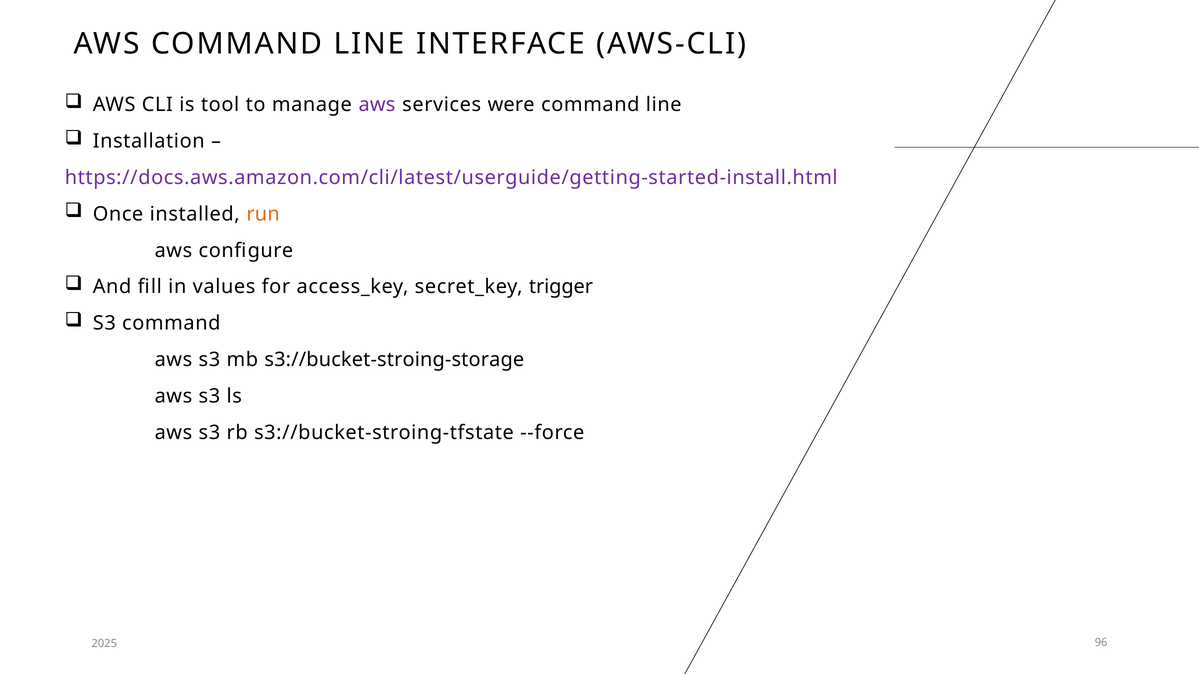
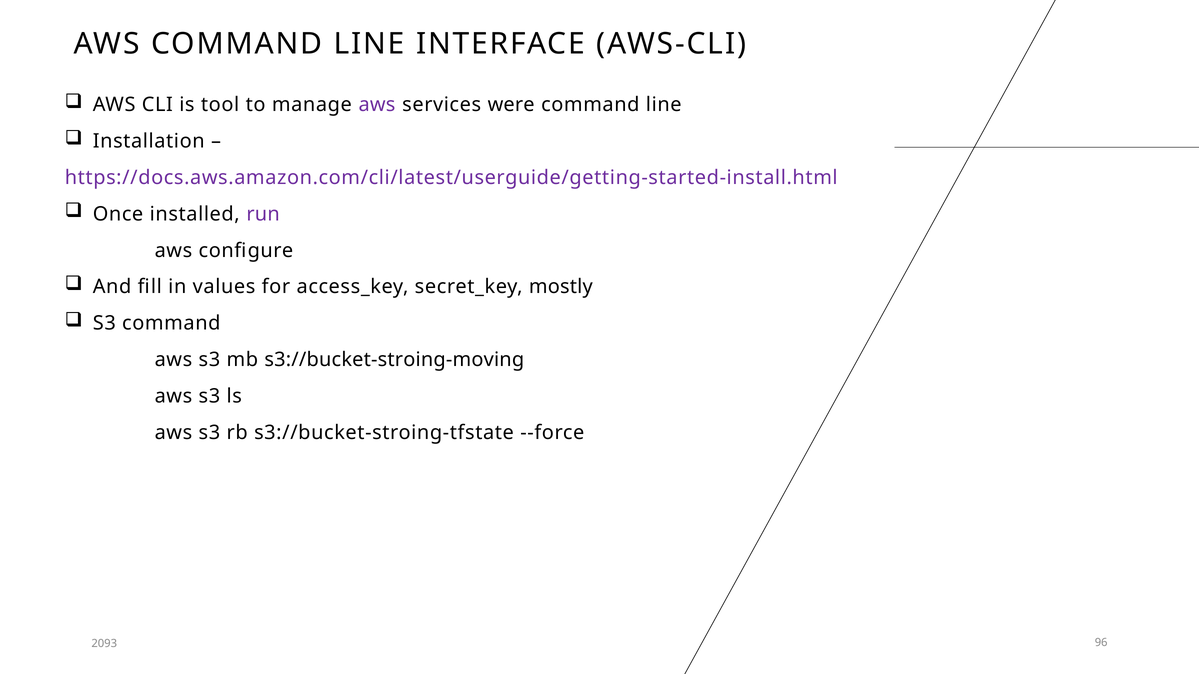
run colour: orange -> purple (263, 214)
trigger: trigger -> mostly (561, 287)
s3://bucket-stroing-storage: s3://bucket-stroing-storage -> s3://bucket-stroing-moving (394, 360)
2025: 2025 -> 2093 (104, 644)
